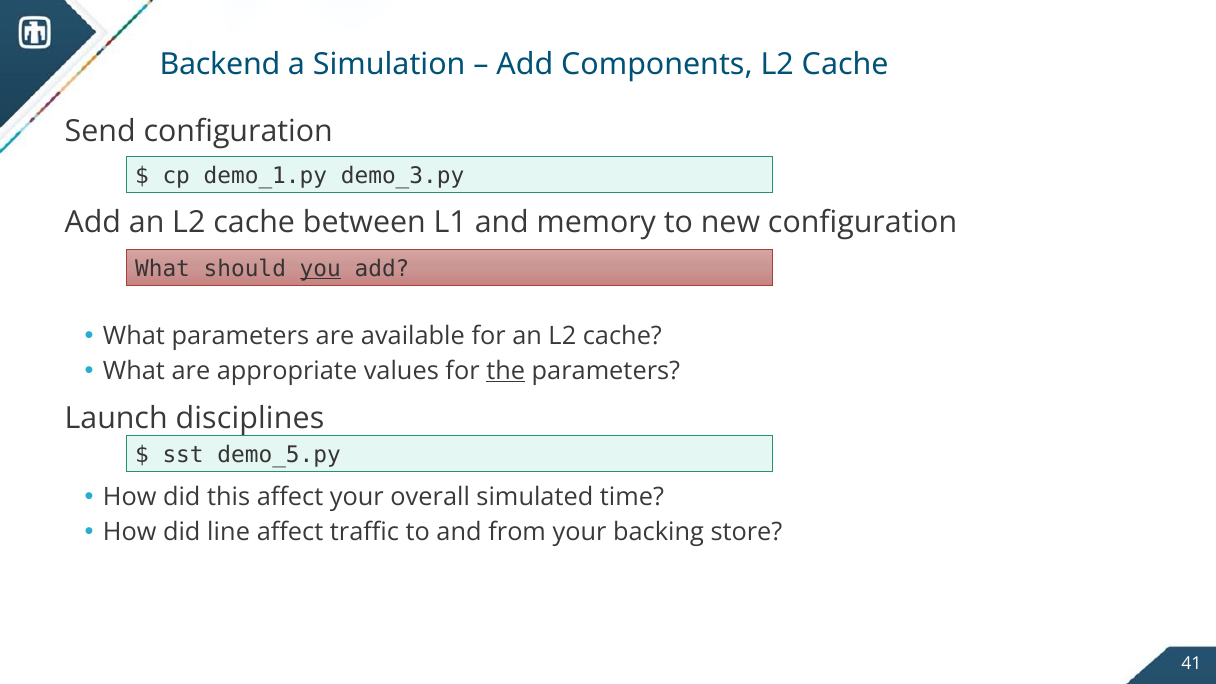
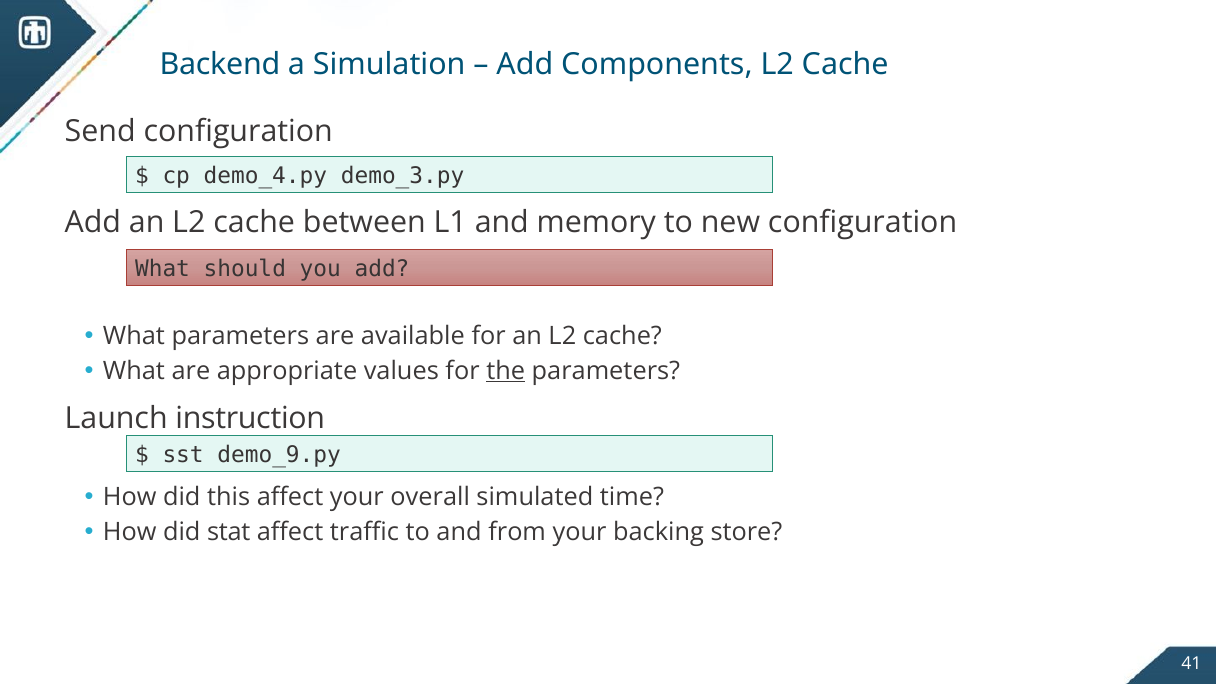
demo_1.py: demo_1.py -> demo_4.py (265, 176)
you underline: present -> none (320, 269)
disciplines: disciplines -> instruction (250, 418)
demo_5.py: demo_5.py -> demo_9.py (279, 455)
line: line -> stat (229, 532)
